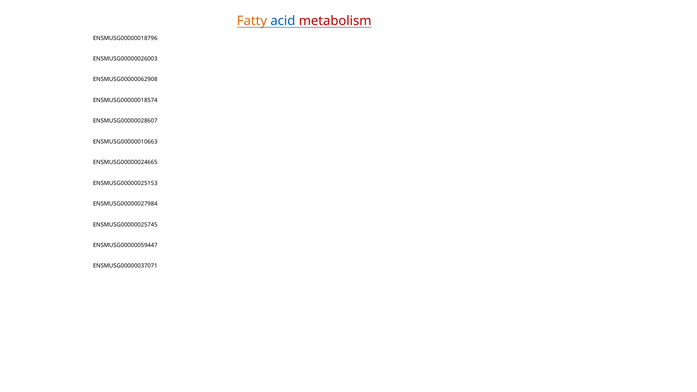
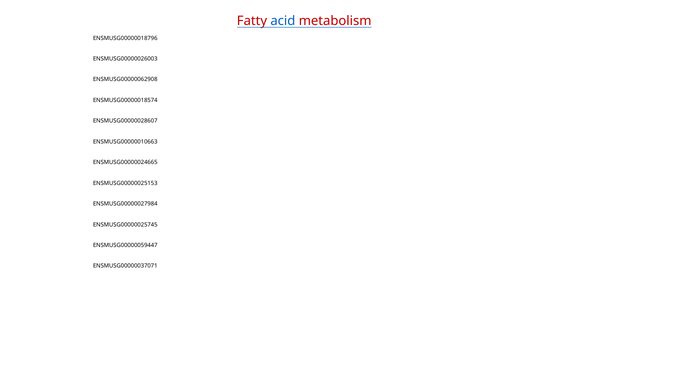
Fatty colour: orange -> red (252, 21)
